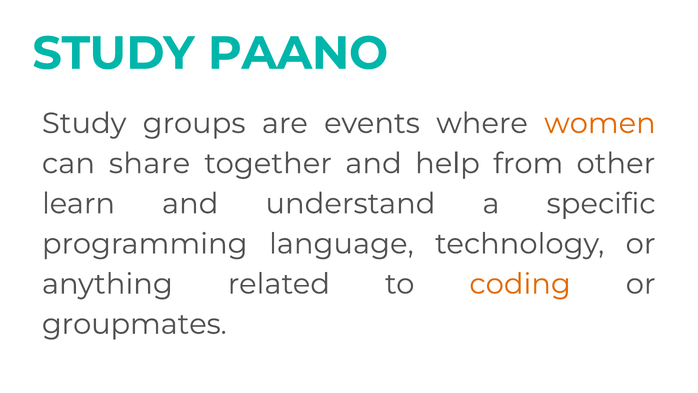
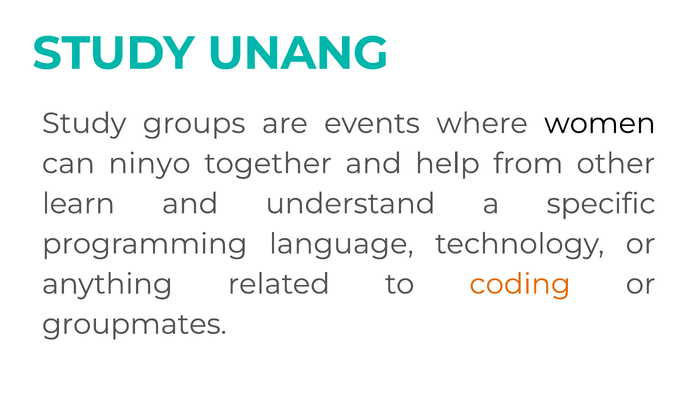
PAANO: PAANO -> UNANG (298, 53)
women colour: orange -> black (600, 123)
share: share -> ninyo (149, 163)
